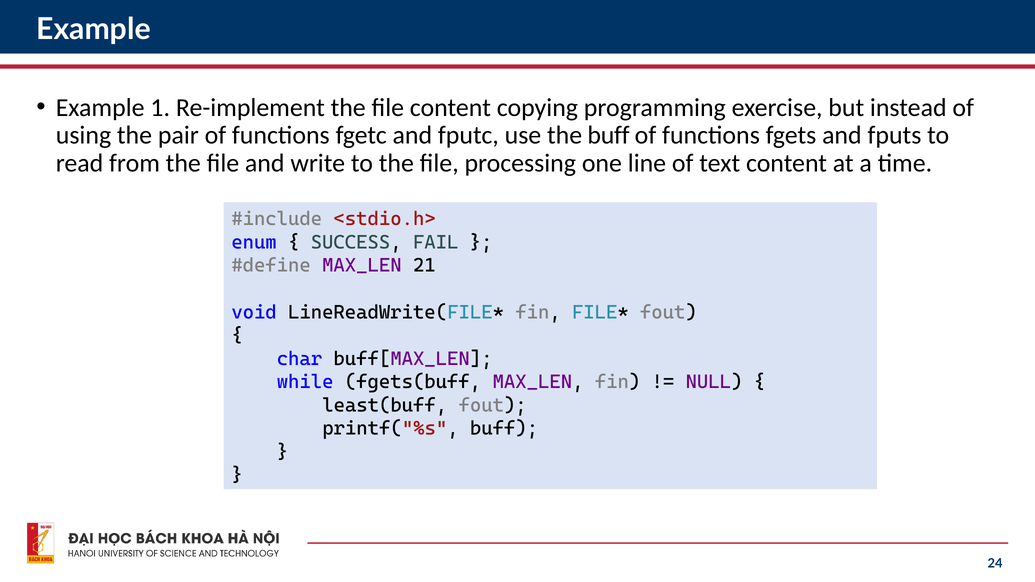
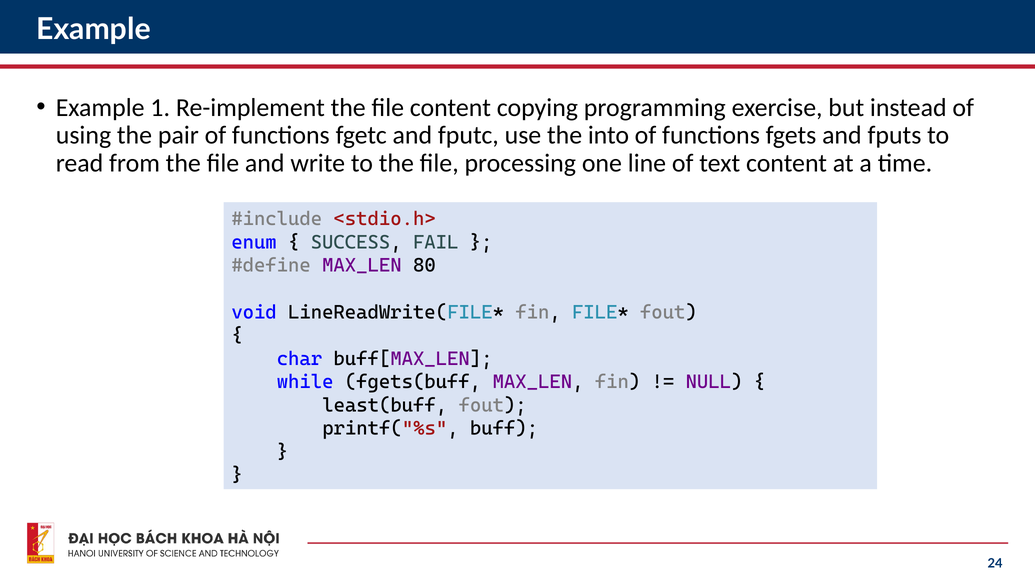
the buff: buff -> into (609, 135)
21: 21 -> 80 (424, 266)
